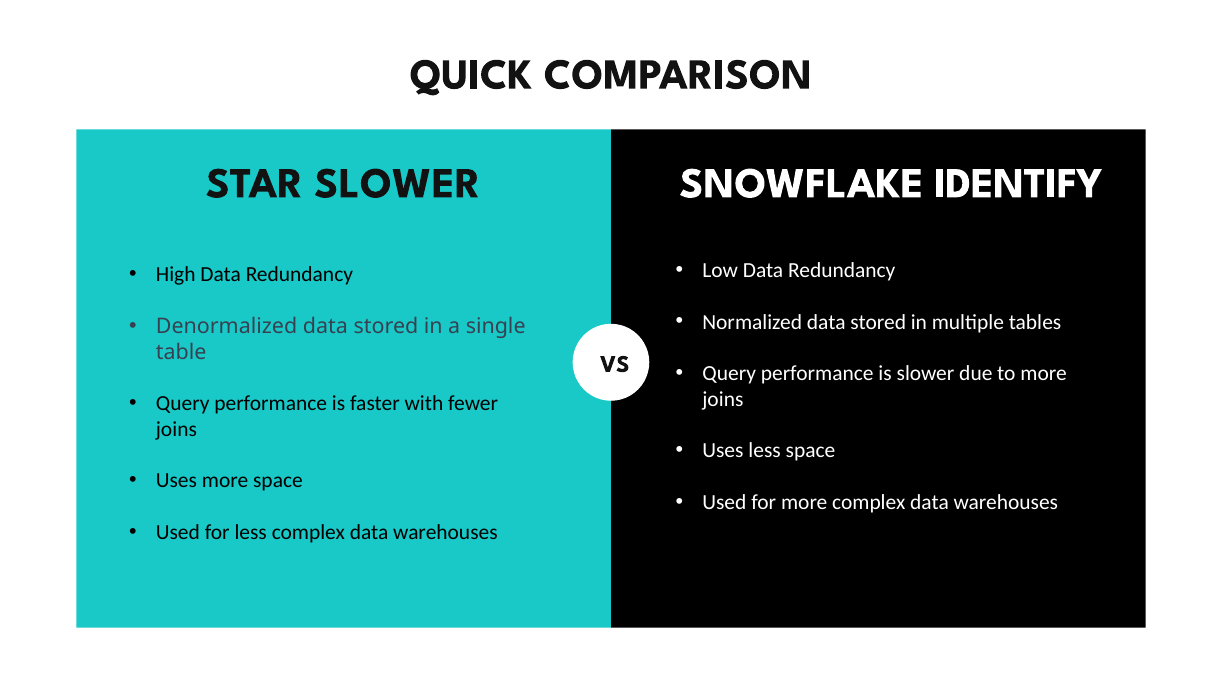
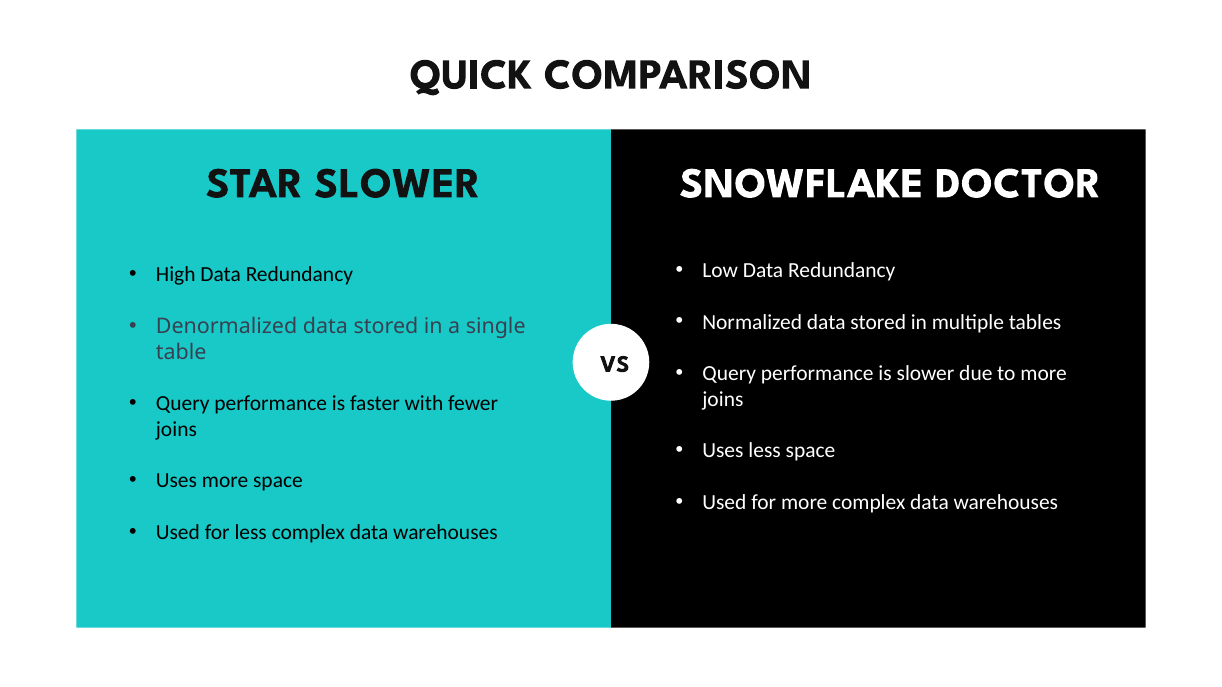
IDENTIFY: IDENTIFY -> DOCTOR (1018, 183)
